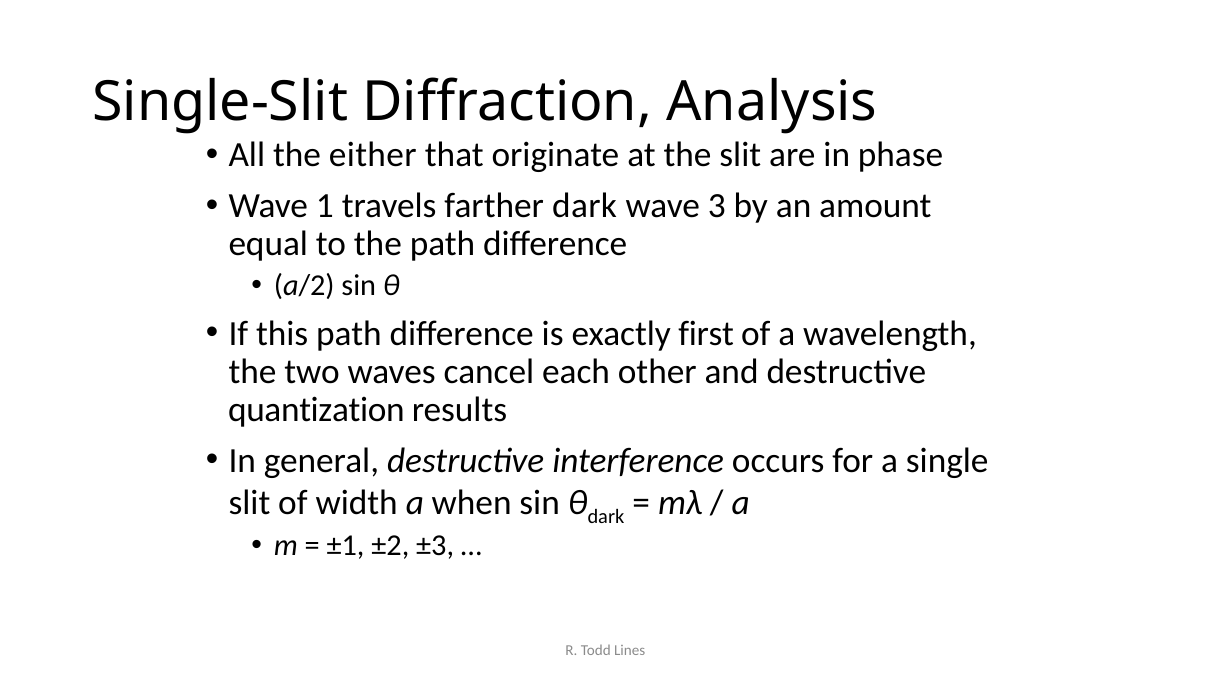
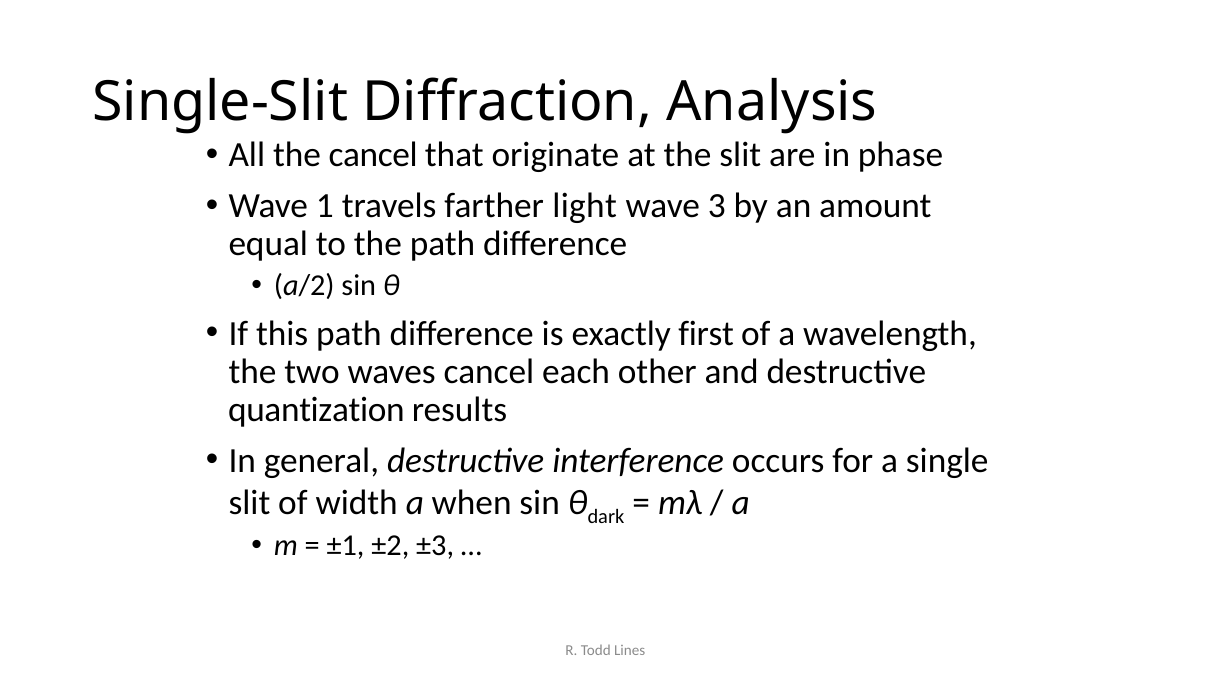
the either: either -> cancel (373, 155)
farther dark: dark -> light (585, 206)
